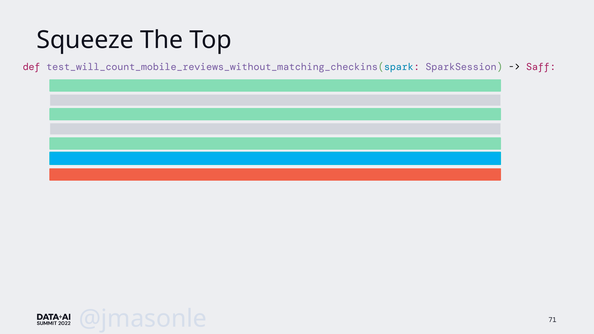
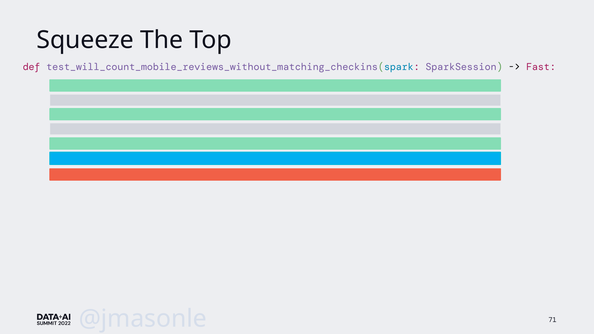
Saff: Saff -> Fast (541, 67)
